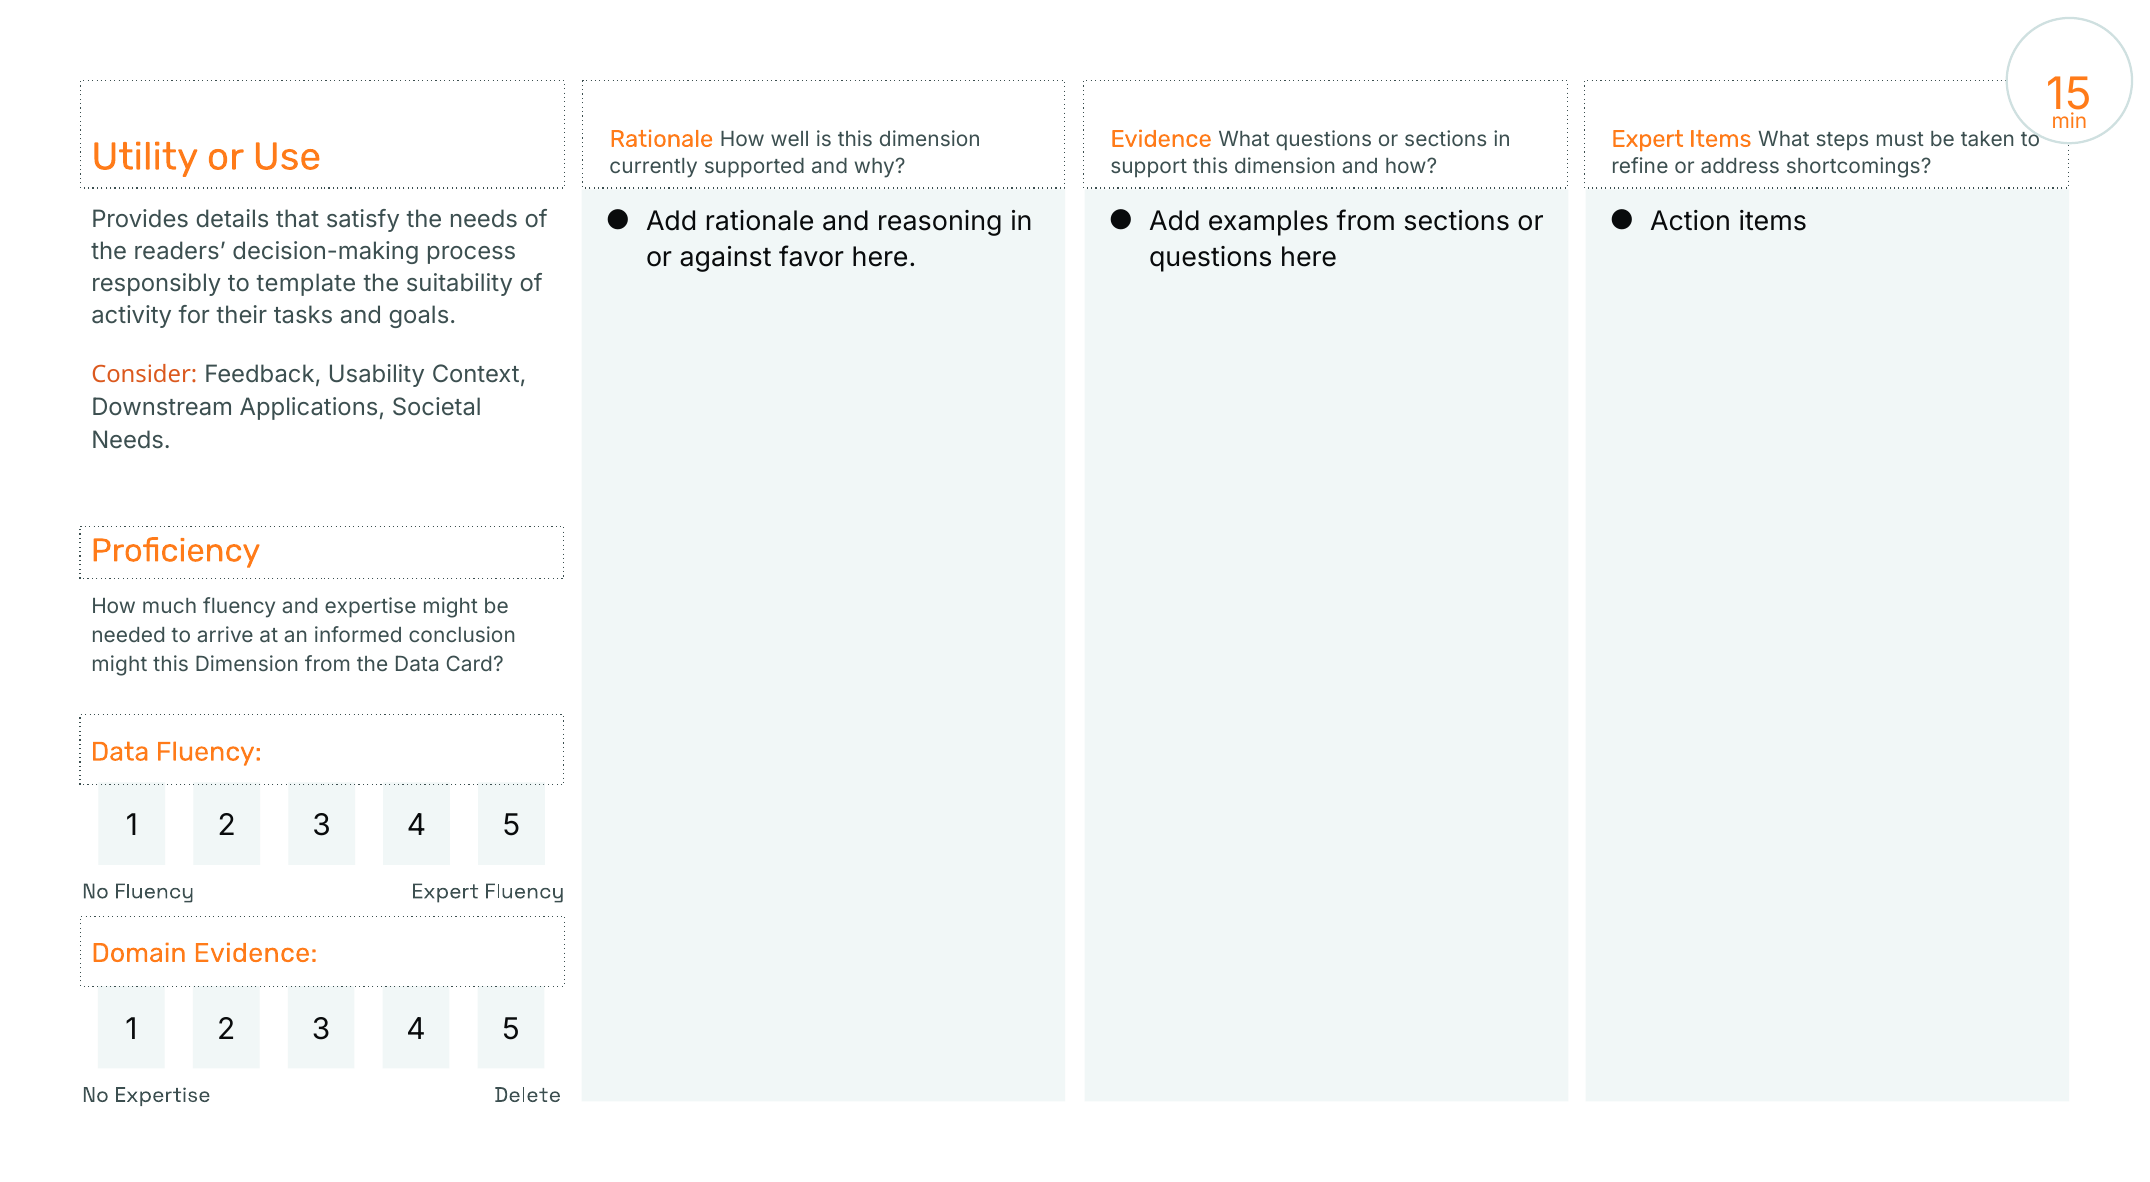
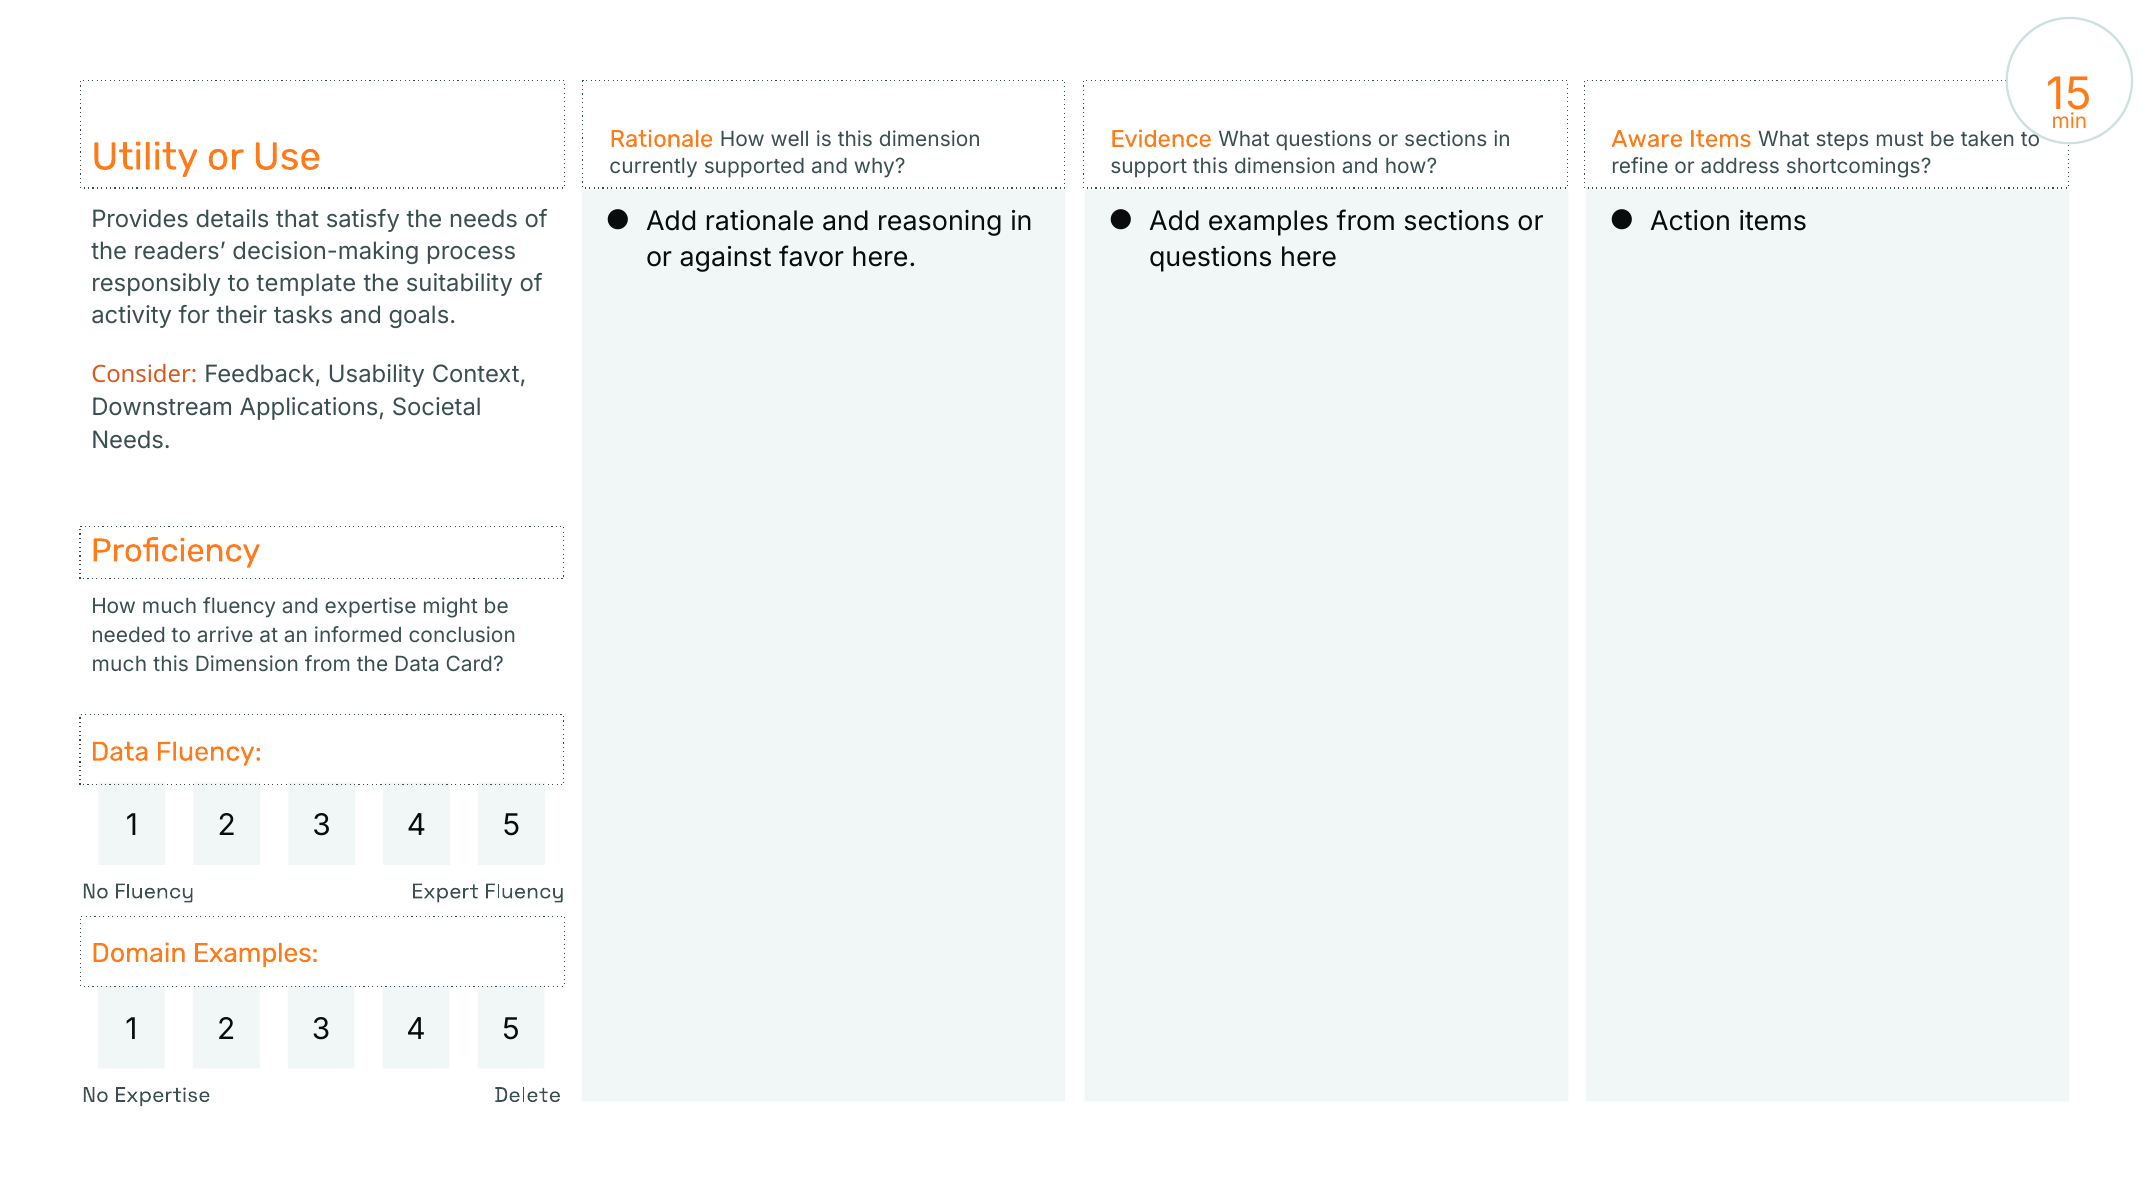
Expert: Expert -> Aware (1647, 139)
might: might -> much (119, 664)
Domain Evidence: Evidence -> Examples (256, 953)
